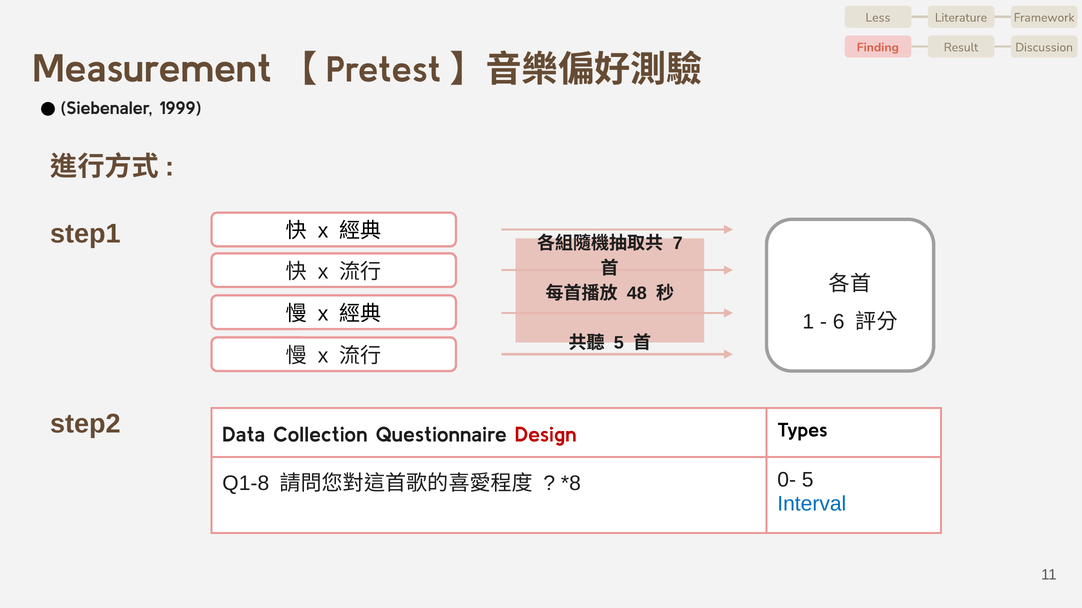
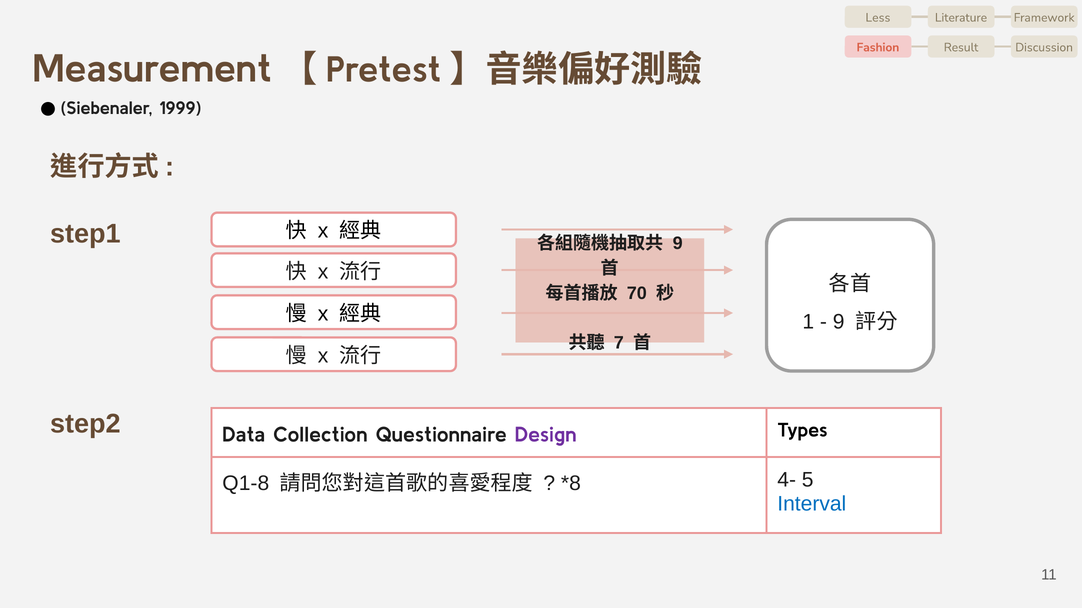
Finding: Finding -> Fashion (878, 47)
7: 7 -> 9 (678, 244)
48: 48 -> 70 (637, 294)
6: 6 -> 9 (839, 322)
5: 5 -> 7 (619, 343)
Design colour: red -> purple (546, 435)
0-: 0- -> 4- (787, 480)
